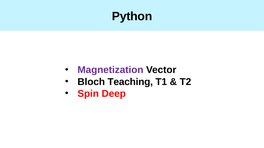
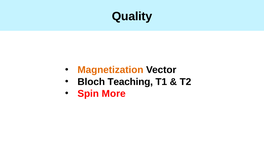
Python: Python -> Quality (132, 16)
Magnetization colour: purple -> orange (110, 70)
Deep: Deep -> More (114, 94)
